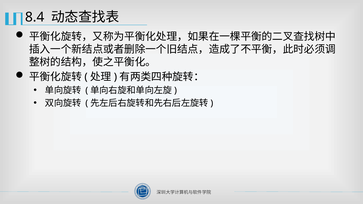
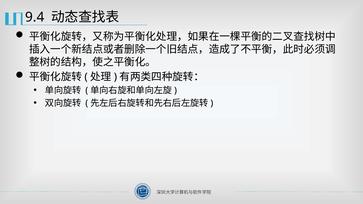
8.4: 8.4 -> 9.4 (35, 17)
